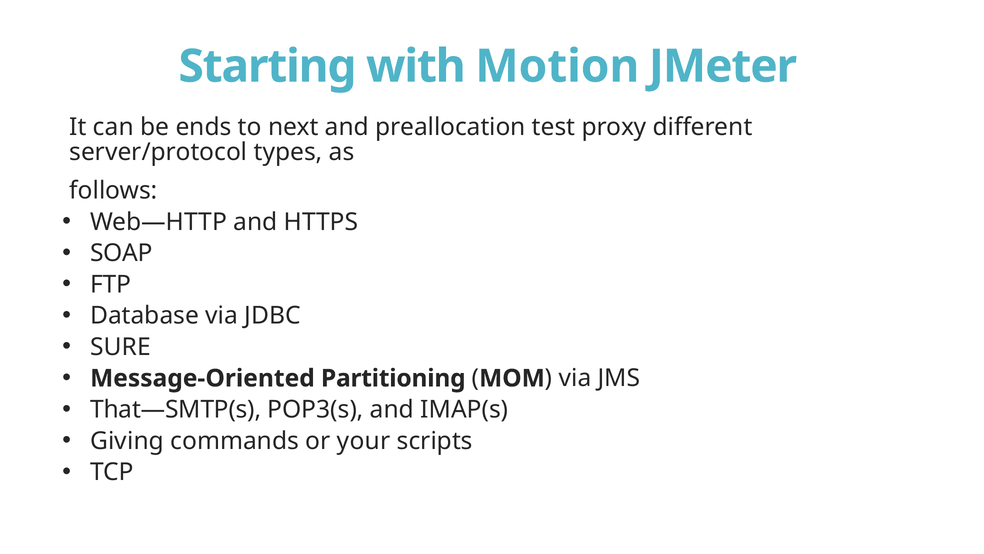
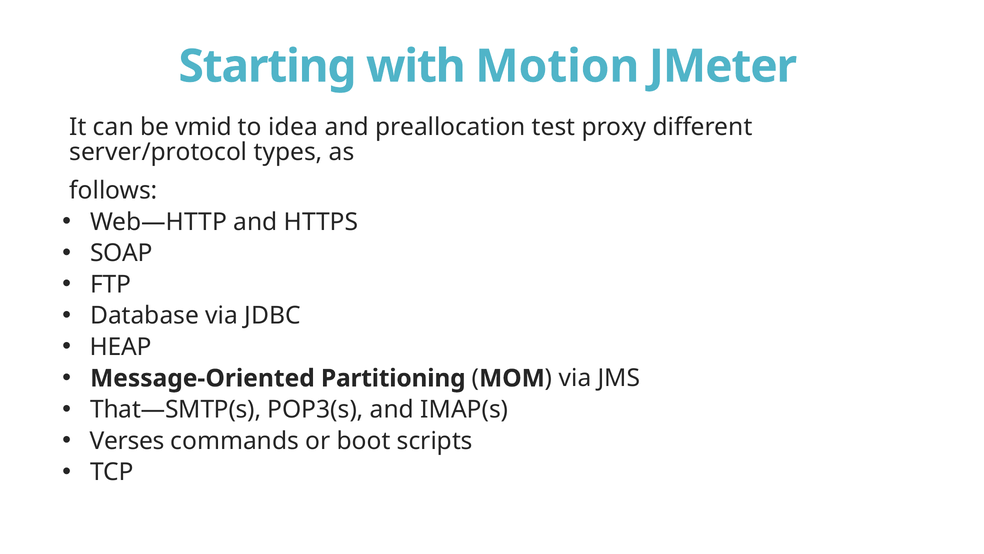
ends: ends -> vmid (204, 127)
next: next -> idea (293, 127)
SURE: SURE -> HEAP (121, 347)
Giving: Giving -> Verses (127, 441)
your: your -> boot (364, 441)
